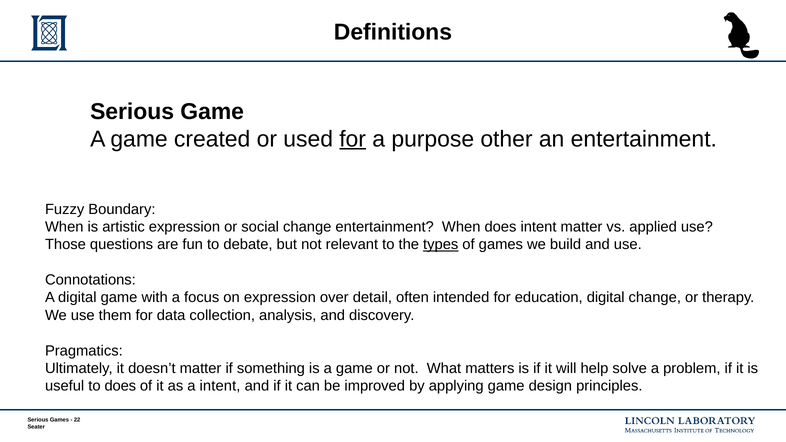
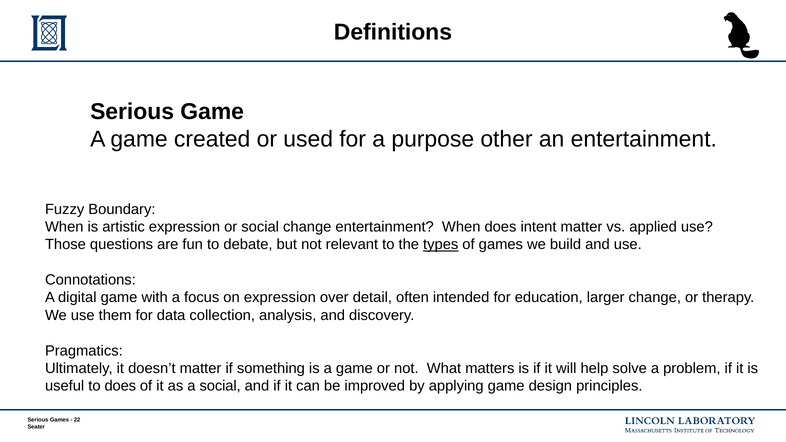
for underline: present -> none (353, 139)
education digital: digital -> larger (606, 298)
a intent: intent -> social (220, 386)
